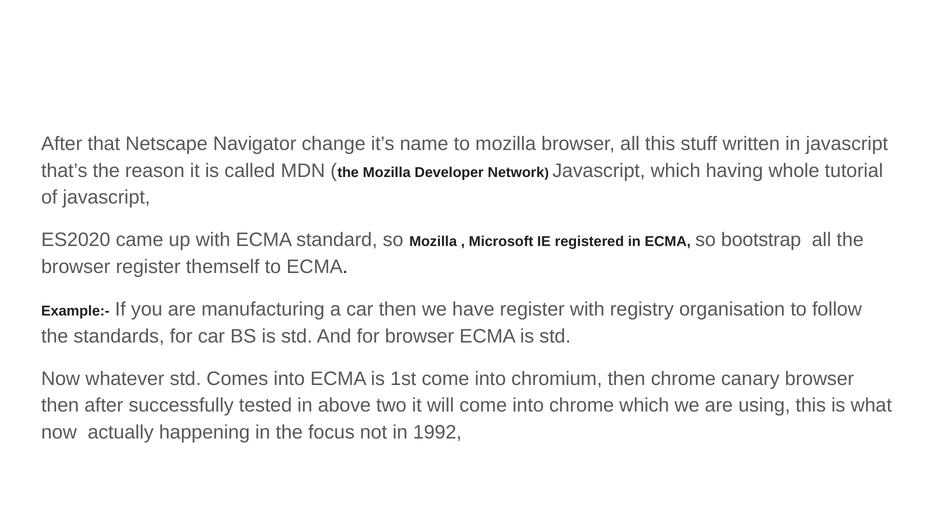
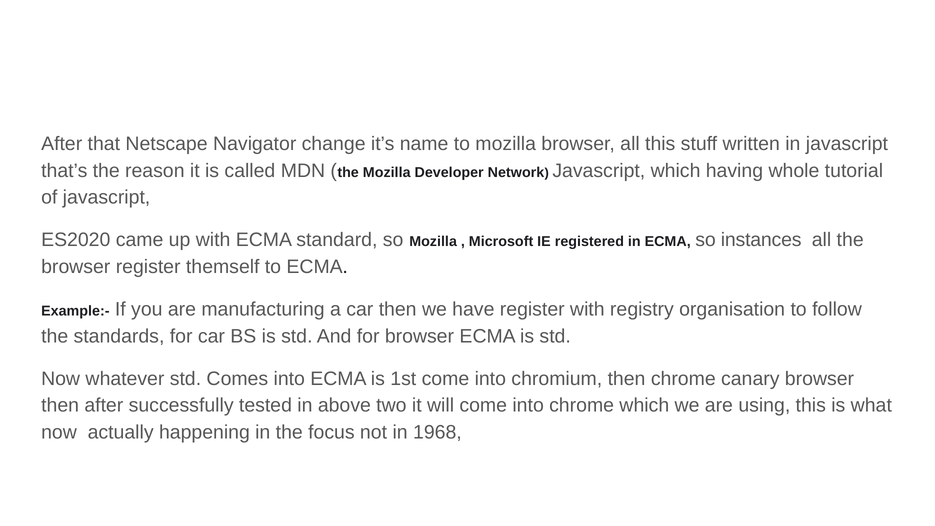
bootstrap: bootstrap -> instances (761, 240)
1992: 1992 -> 1968 (437, 432)
